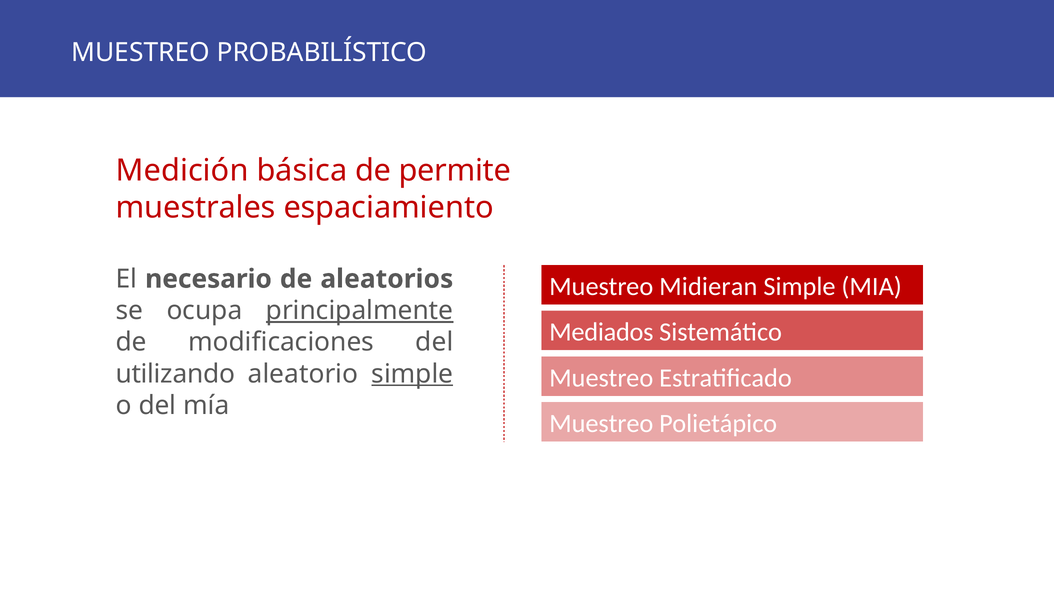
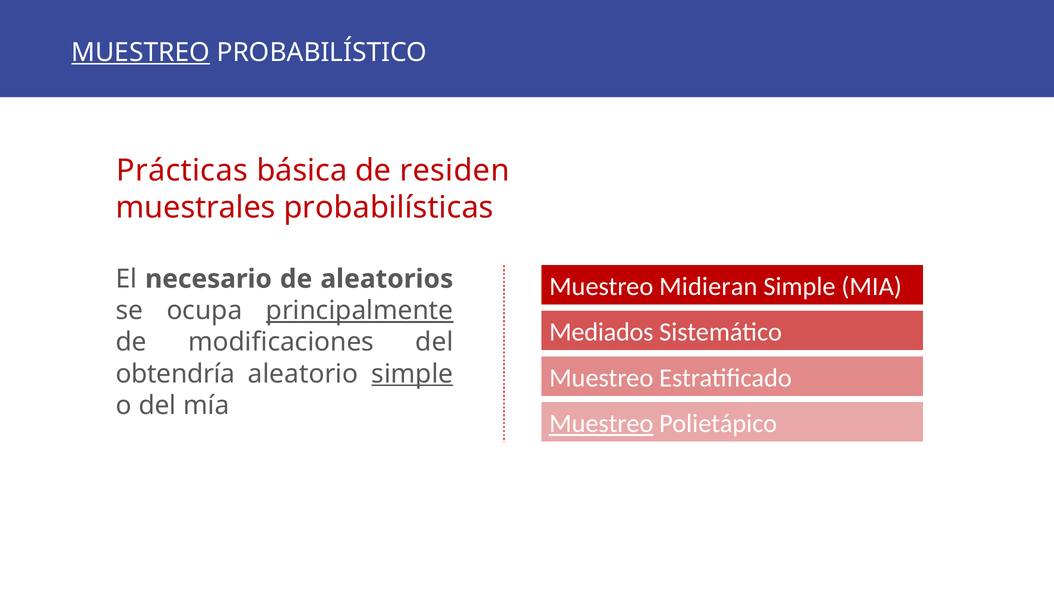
MUESTREO underline: none -> present (141, 52)
Medición: Medición -> Prácticas (182, 170)
permite: permite -> residen (455, 170)
espaciamiento: espaciamiento -> probabilísticas (389, 207)
utilizando: utilizando -> obtendría (175, 374)
Muestreo underline: none -> present (601, 424)
